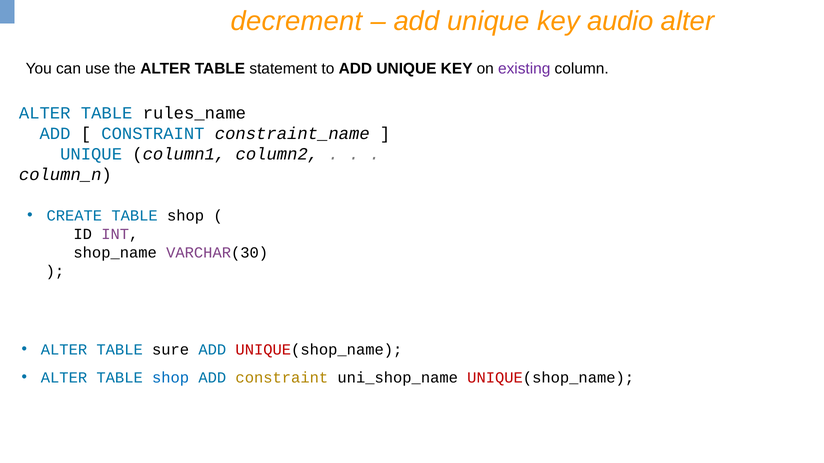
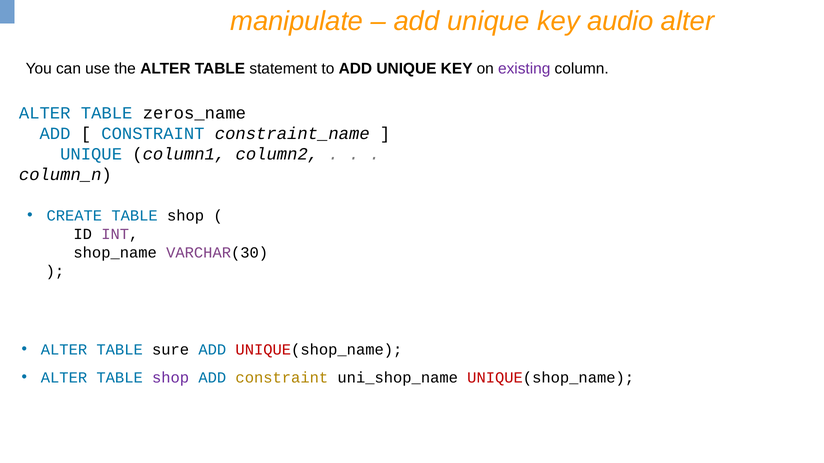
decrement: decrement -> manipulate (297, 21)
rules_name: rules_name -> zeros_name (194, 113)
shop colour: blue -> purple (171, 378)
